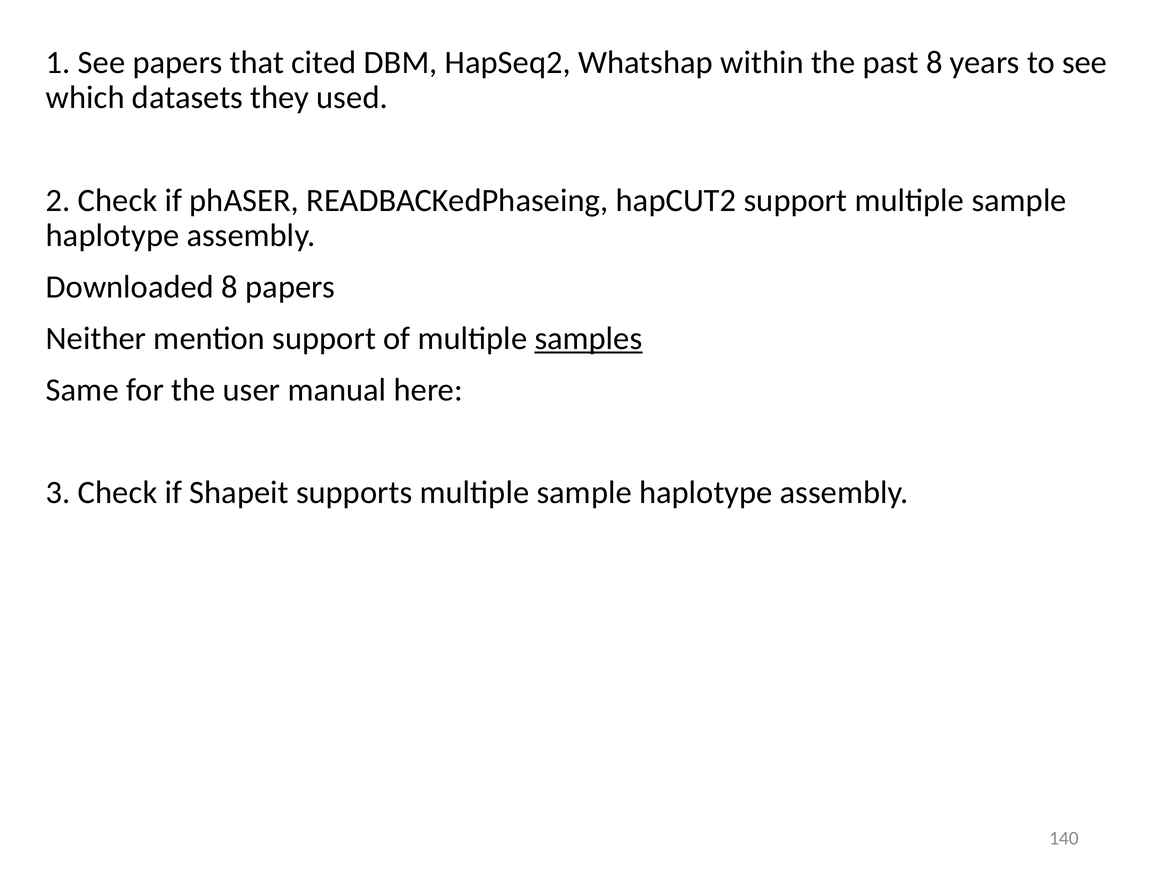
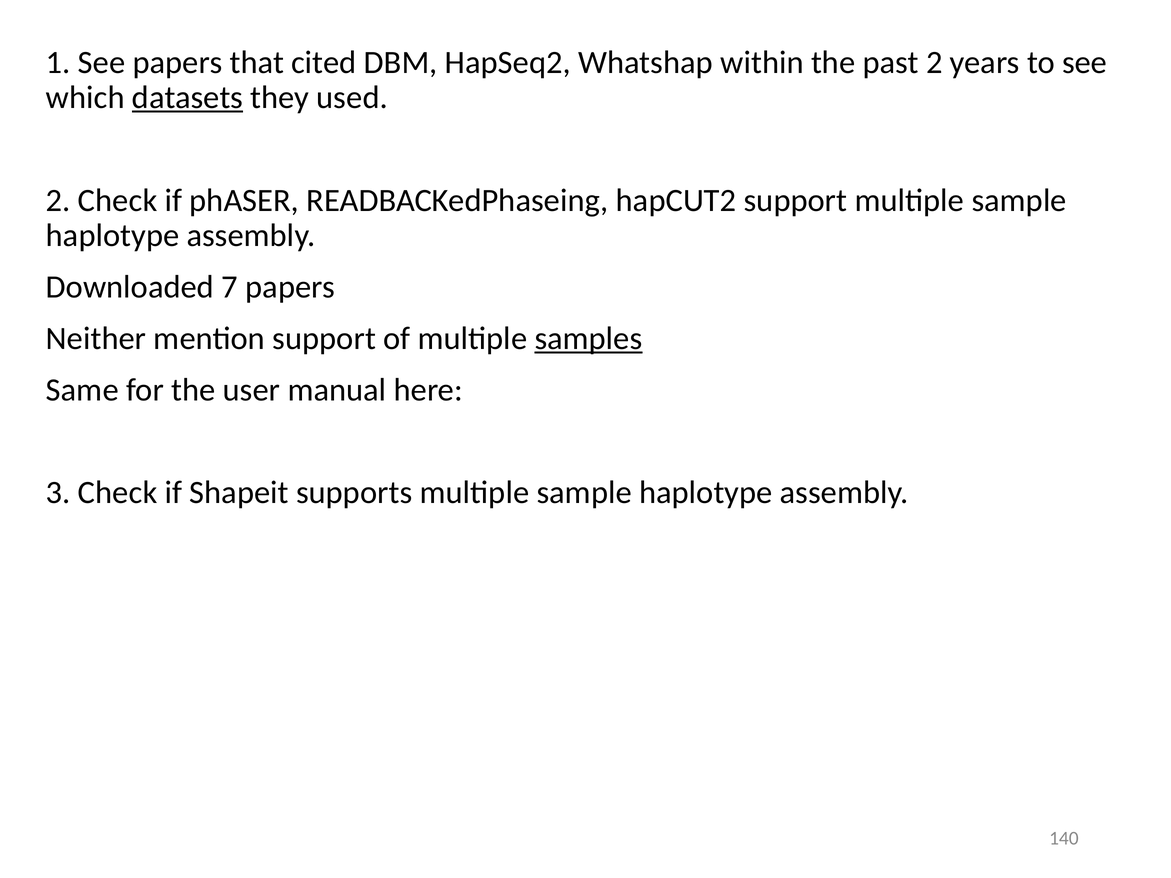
past 8: 8 -> 2 (934, 62)
datasets underline: none -> present (188, 98)
Downloaded 8: 8 -> 7 (230, 287)
